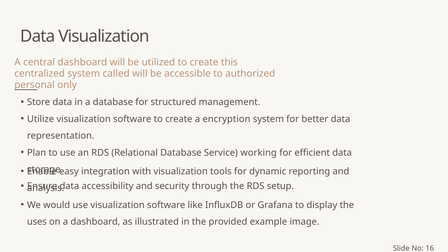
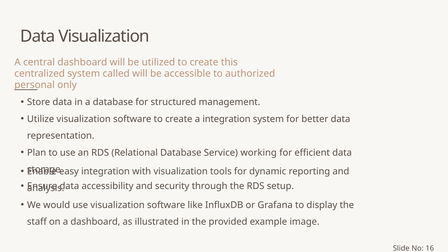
a encryption: encryption -> integration (227, 119)
uses: uses -> staff (37, 222)
